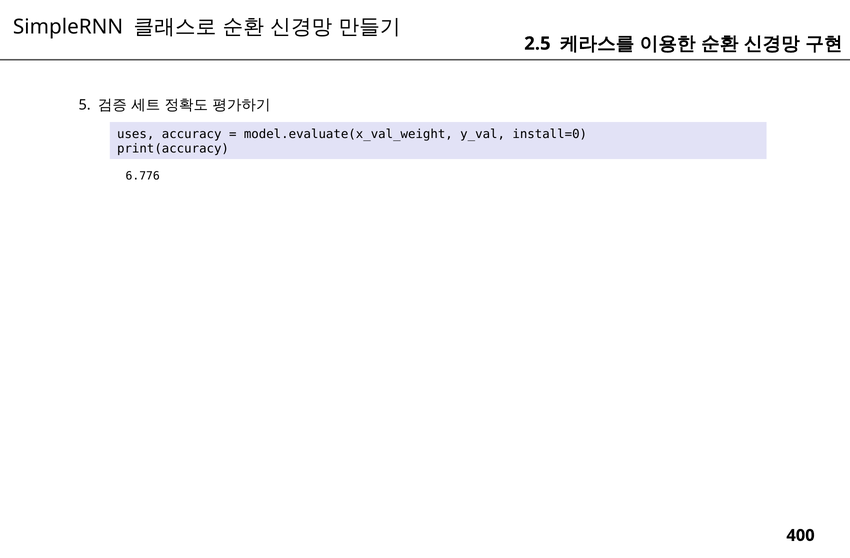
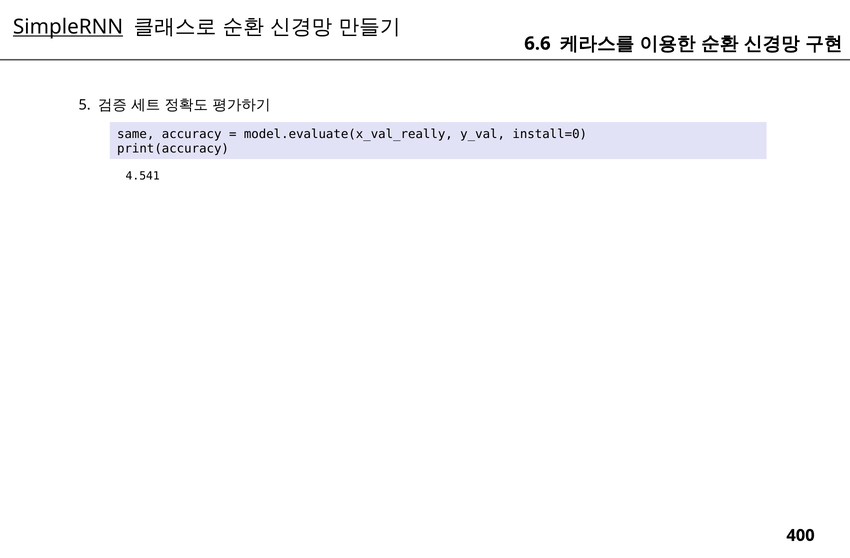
SimpleRNN underline: none -> present (68, 27)
2.5: 2.5 -> 6.6 (537, 44)
uses: uses -> same (136, 134)
model.evaluate(x_val_weight: model.evaluate(x_val_weight -> model.evaluate(x_val_really (348, 134)
6.776: 6.776 -> 4.541 (143, 176)
